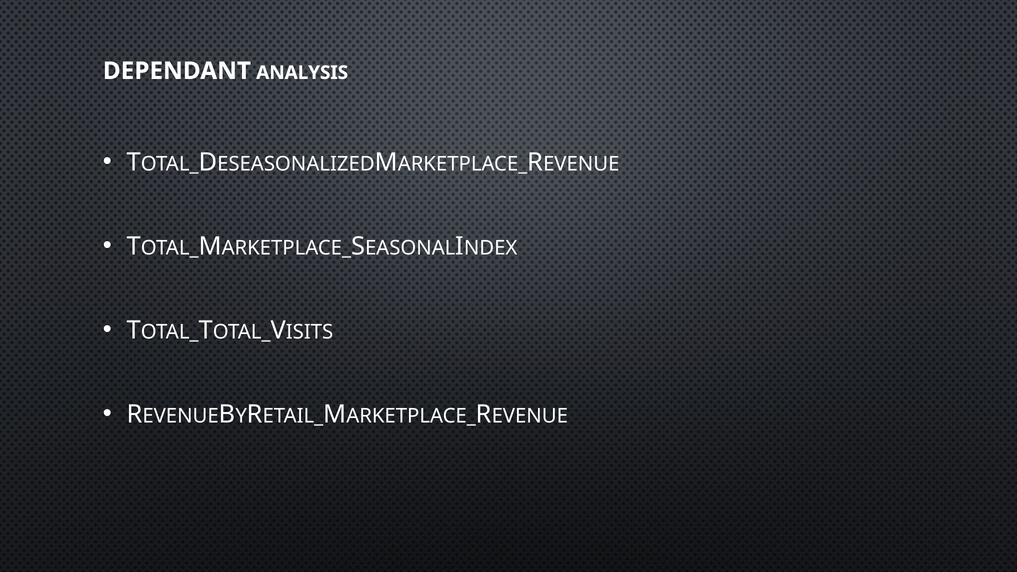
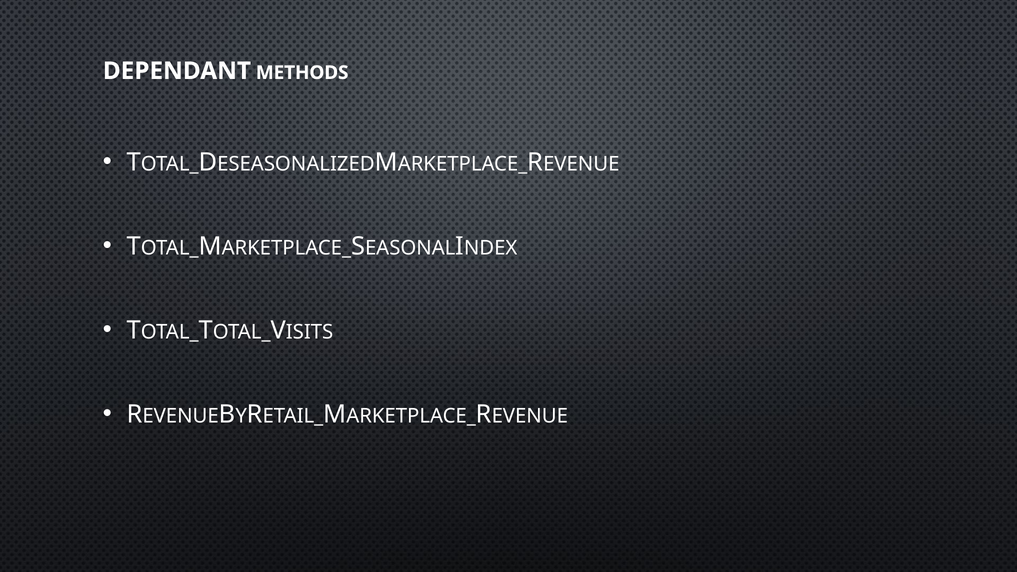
ANALYSIS: ANALYSIS -> METHODS (302, 73)
